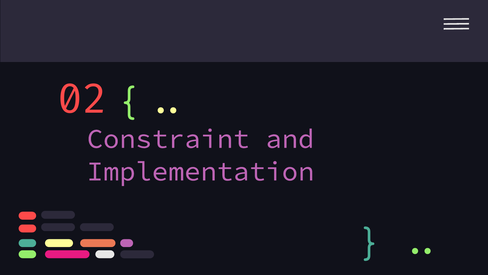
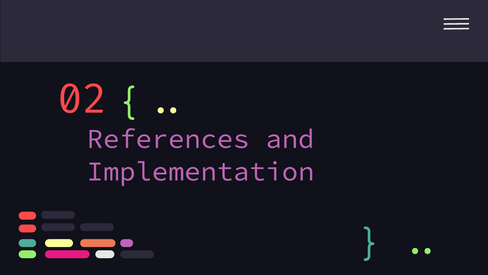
Constraint: Constraint -> References (168, 139)
